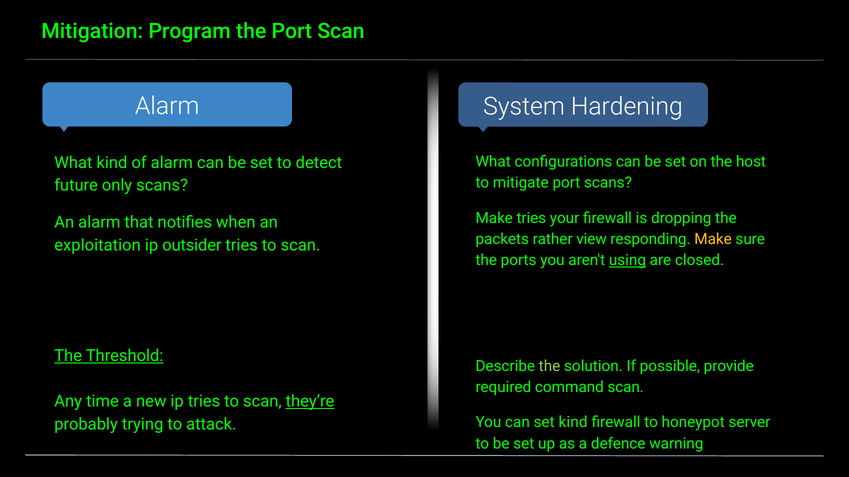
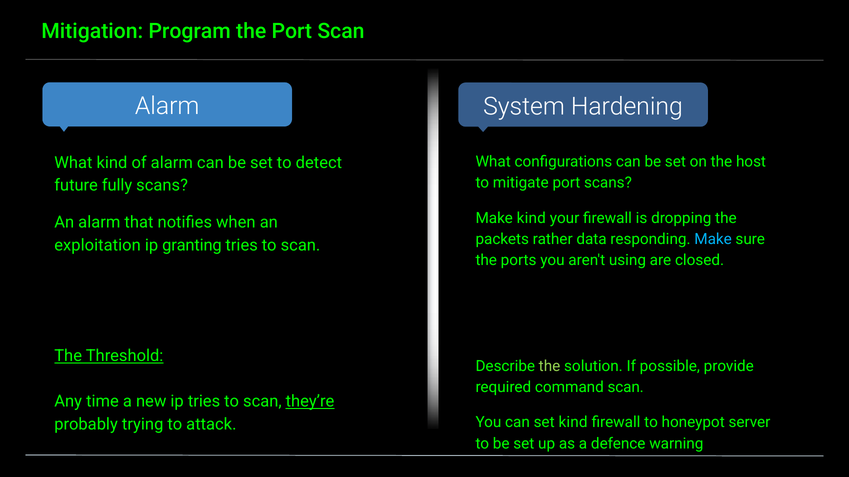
only: only -> fully (117, 186)
Make tries: tries -> kind (531, 218)
view: view -> data (592, 239)
Make colour: yellow -> light blue (713, 239)
outsider: outsider -> granting (192, 245)
using underline: present -> none (627, 261)
